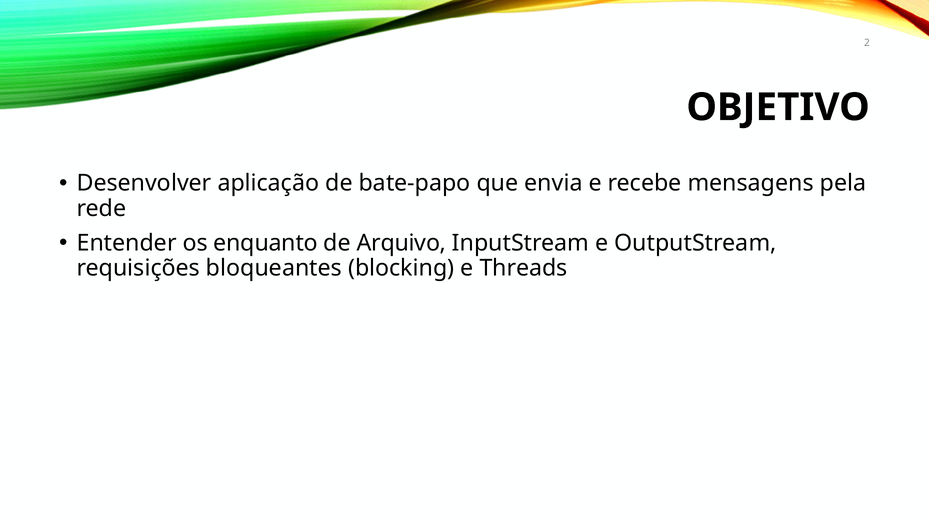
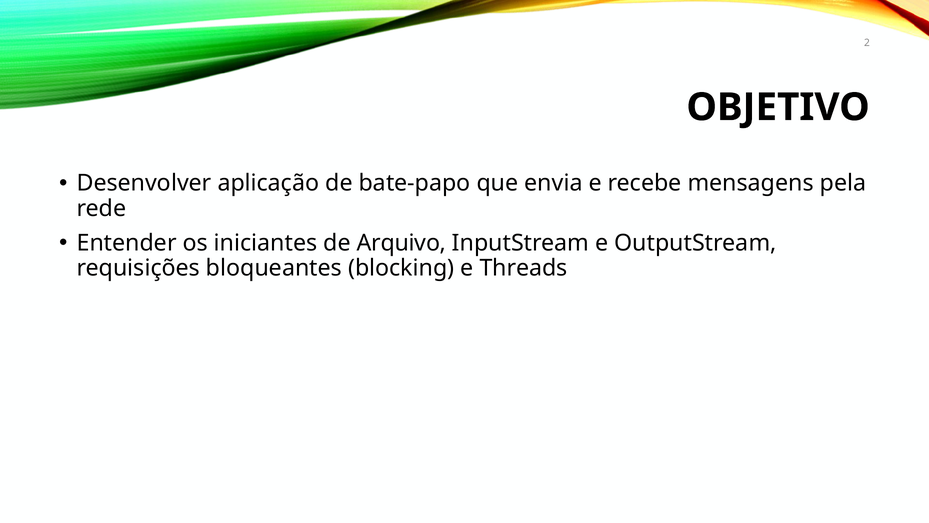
enquanto: enquanto -> iniciantes (266, 243)
